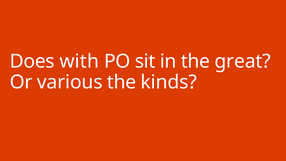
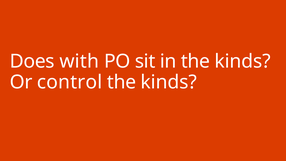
in the great: great -> kinds (243, 61)
various: various -> control (70, 82)
